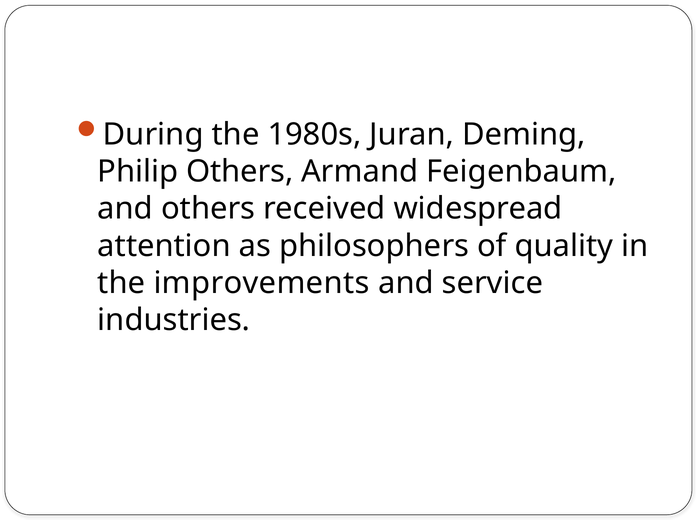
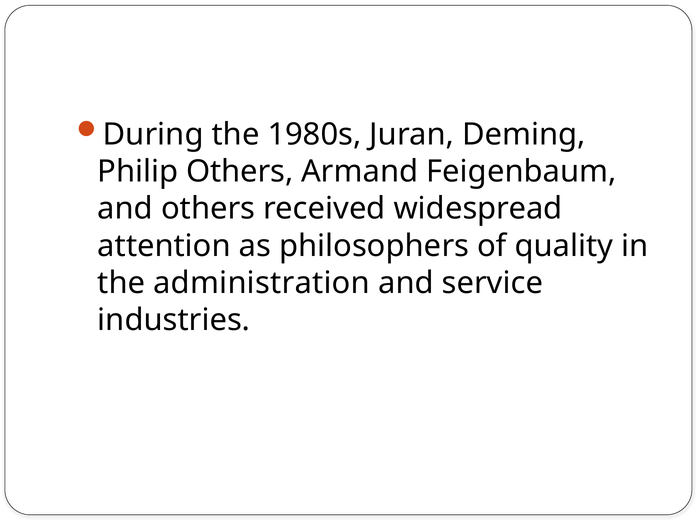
improvements: improvements -> administration (262, 283)
